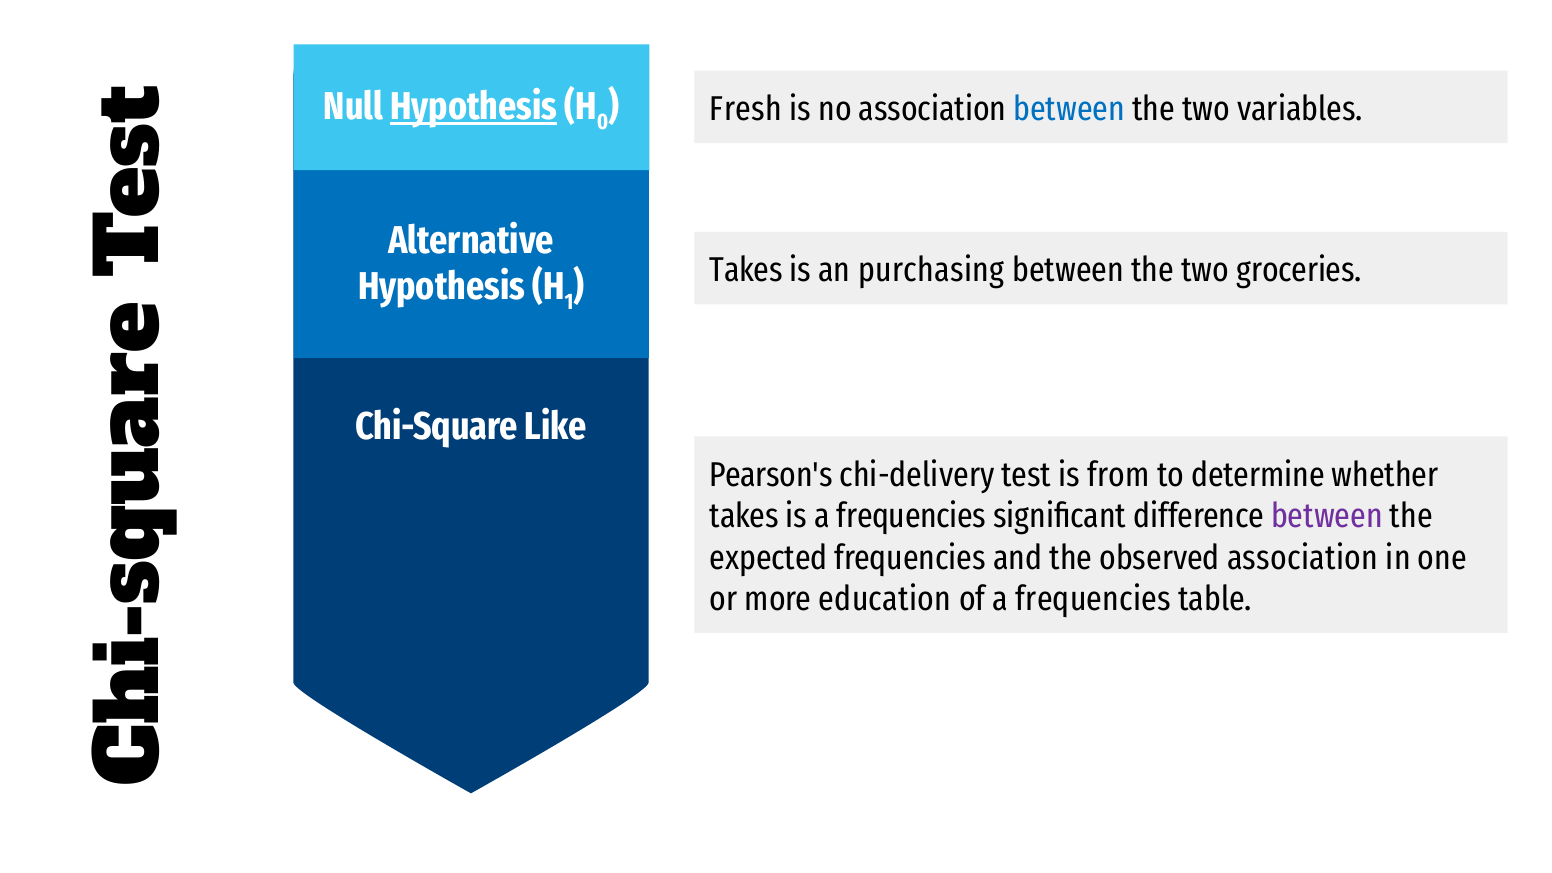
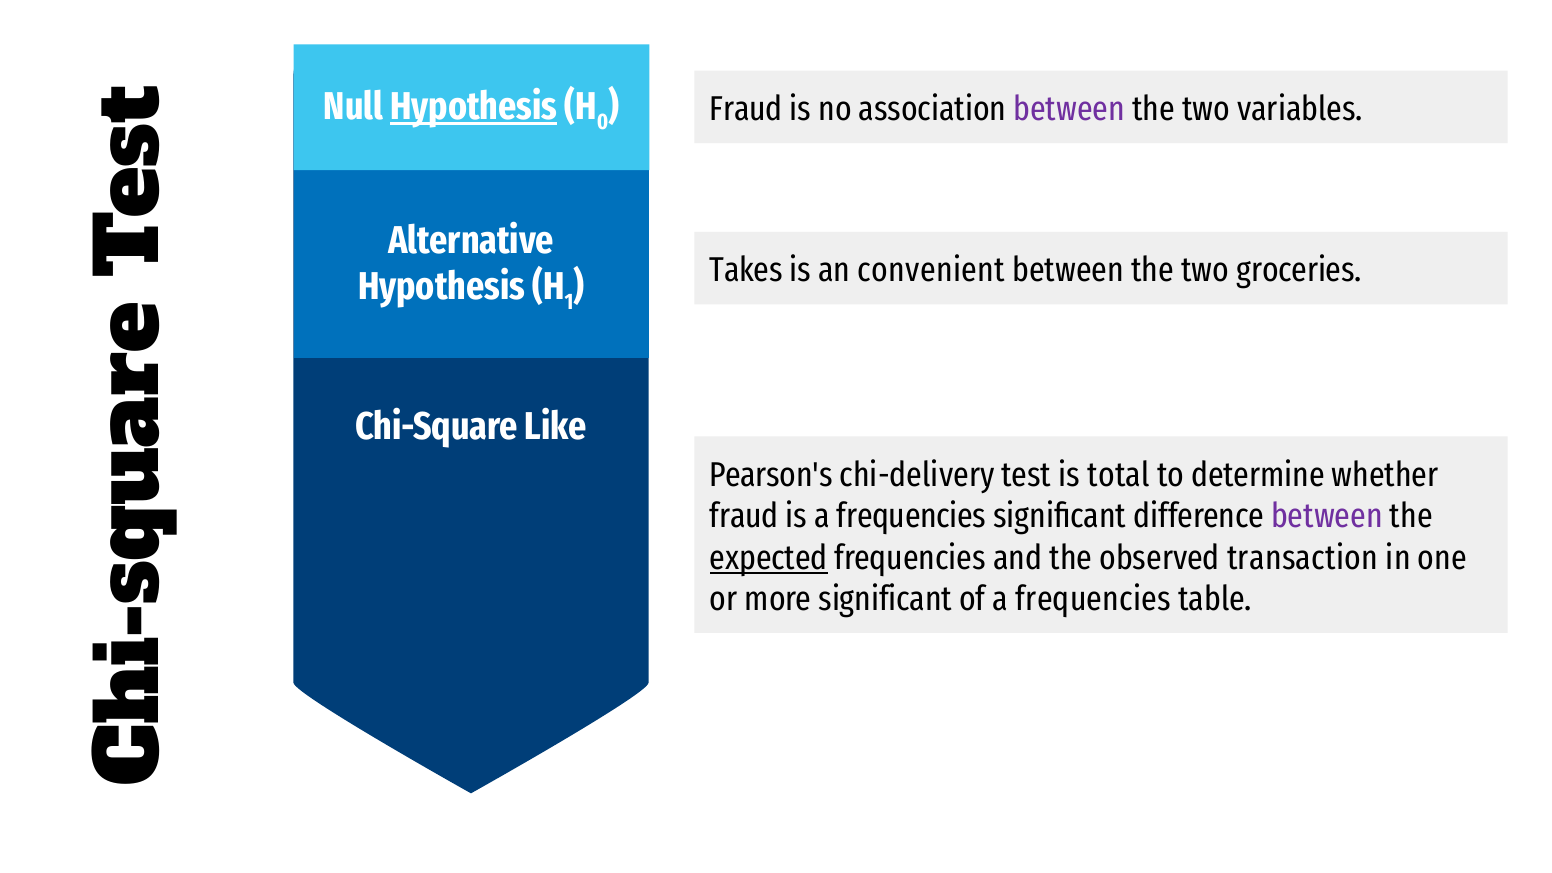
Fresh: Fresh -> Fraud (746, 109)
between colour: blue -> purple (1069, 109)
purchasing: purchasing -> convenient (931, 271)
from: from -> total (1119, 475)
takes: takes -> fraud (744, 516)
expected underline: none -> present (769, 558)
observed association: association -> transaction (1303, 558)
more education: education -> significant (885, 599)
